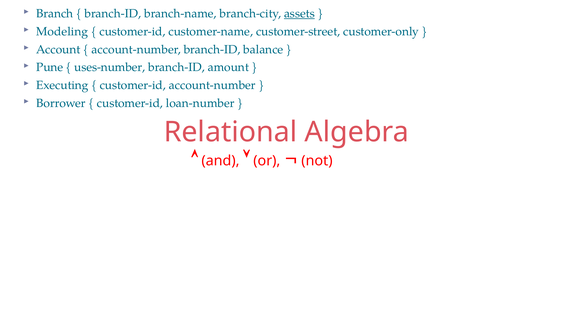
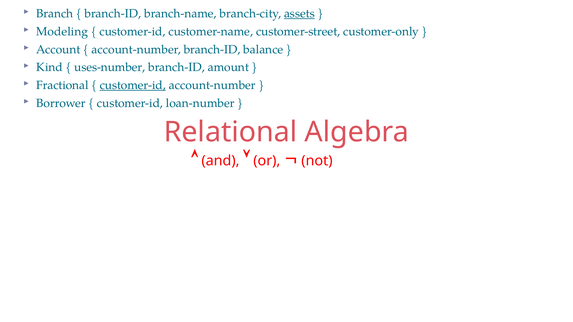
Pune: Pune -> Kind (50, 67)
Executing: Executing -> Fractional (62, 85)
customer-id underline: none -> present (133, 85)
